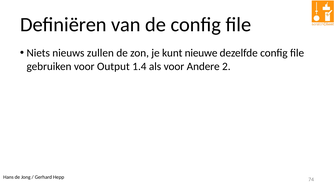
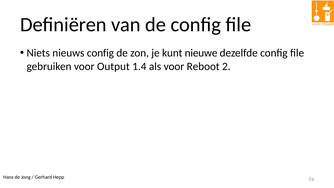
nieuws zullen: zullen -> config (100, 53)
Andere: Andere -> Reboot (203, 66)
